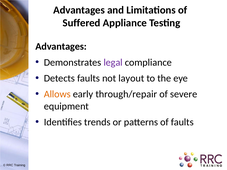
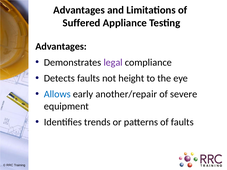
layout: layout -> height (131, 78)
Allows colour: orange -> blue (57, 94)
through/repair: through/repair -> another/repair (126, 94)
